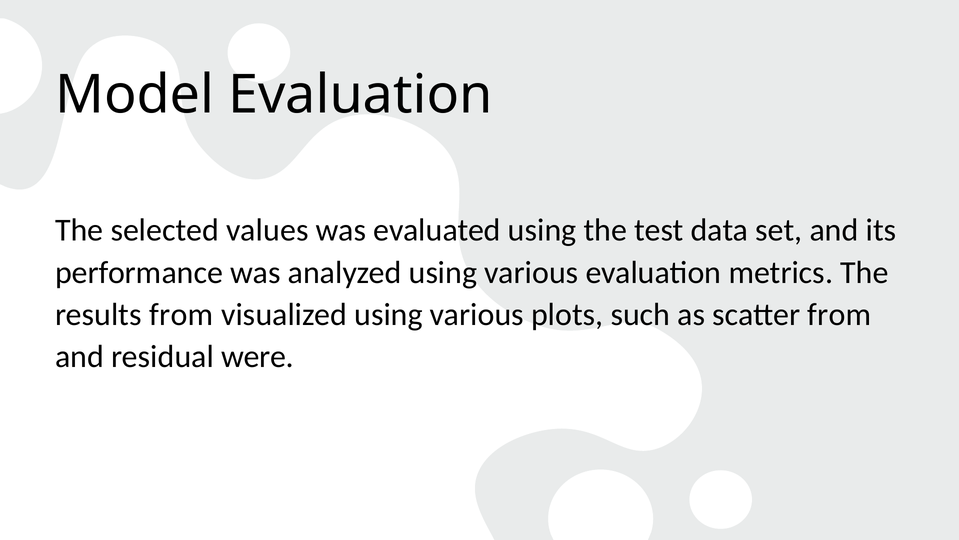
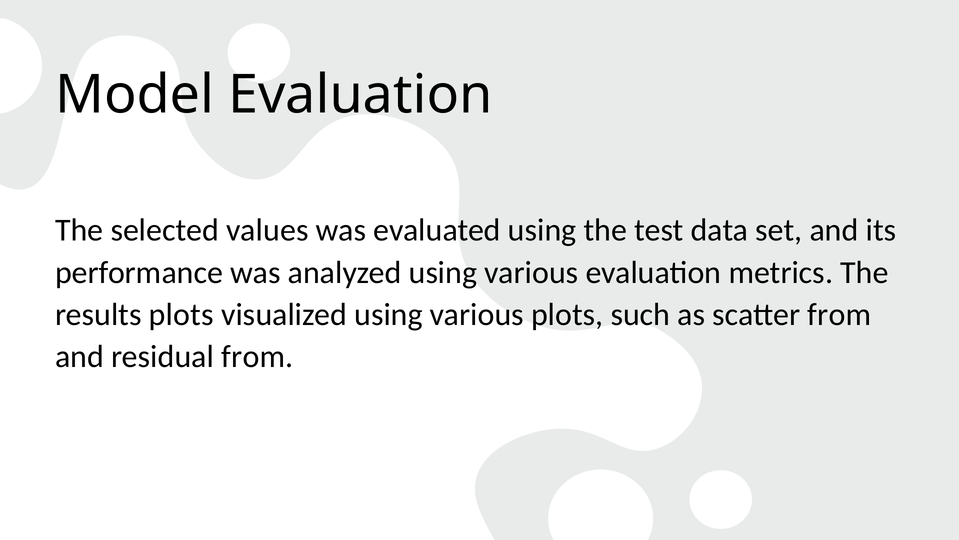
results from: from -> plots (181, 314)
residual were: were -> from (257, 357)
